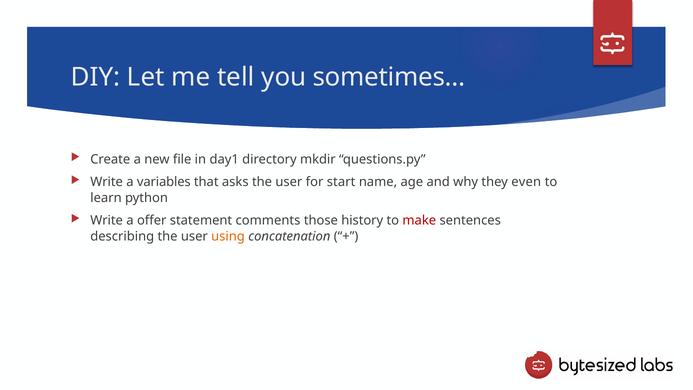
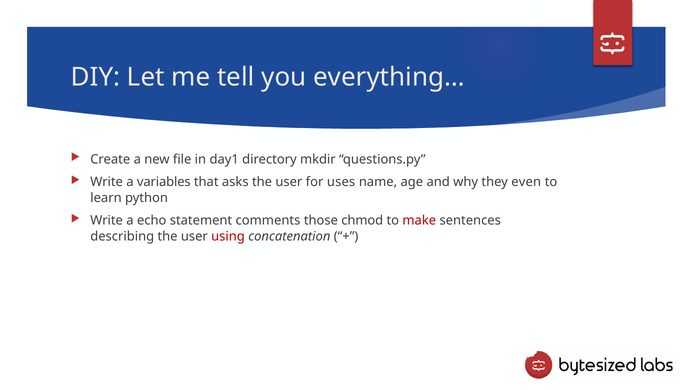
sometimes…: sometimes… -> everything… (389, 77)
start: start -> uses (341, 182)
offer: offer -> echo (152, 221)
history: history -> chmod (362, 221)
using colour: orange -> red (228, 236)
